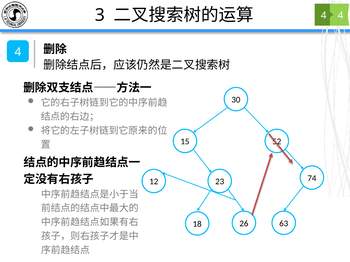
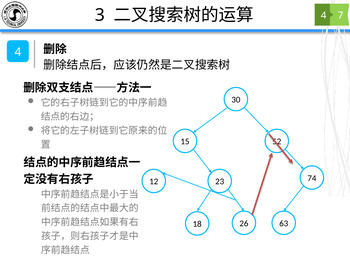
4: 4 -> 7 (341, 15)
